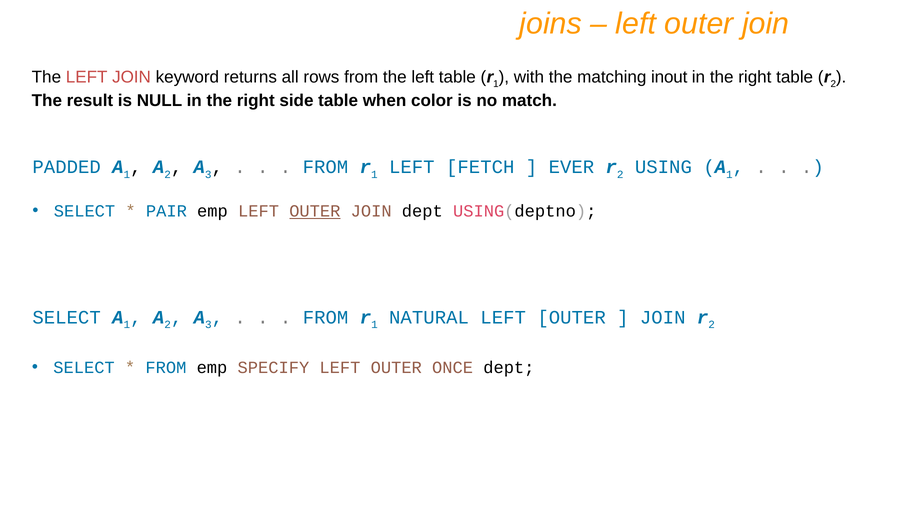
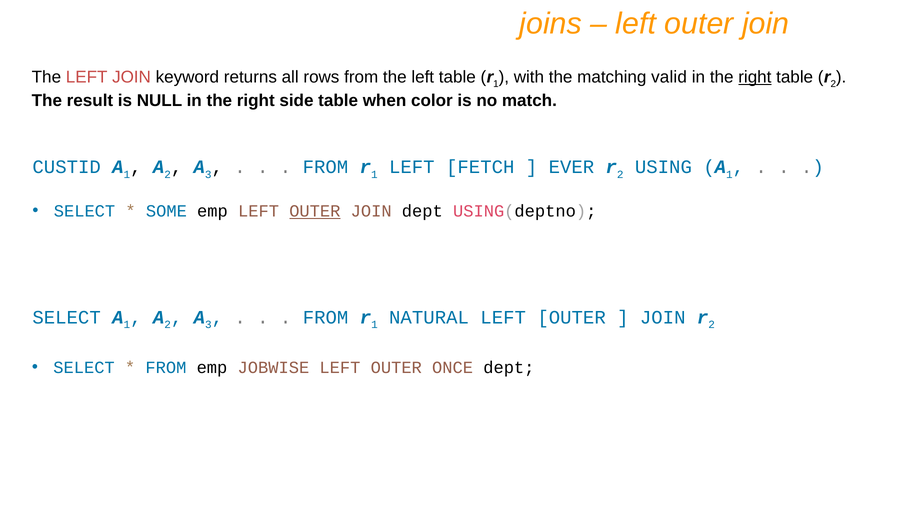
inout: inout -> valid (669, 77)
right underline: none -> present (755, 77)
PADDED: PADDED -> CUSTID (67, 167)
PAIR: PAIR -> SOME (166, 211)
SPECIFY: SPECIFY -> JOBWISE (273, 367)
